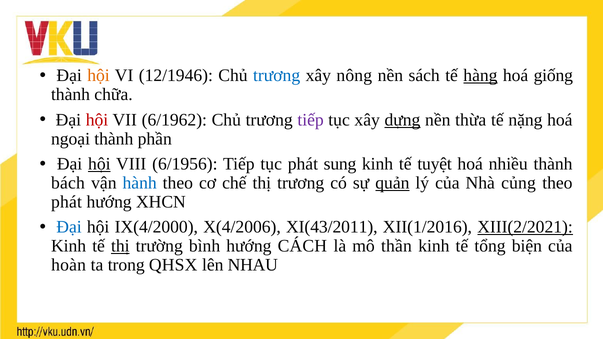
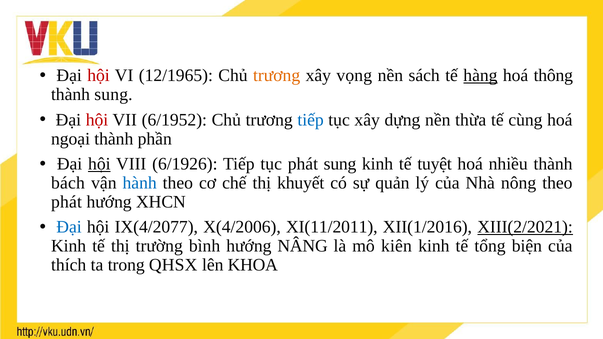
hội colour: orange -> red (98, 76)
12/1946: 12/1946 -> 12/1965 (176, 76)
trương colour: blue -> orange (277, 76)
nông: nông -> vọng (354, 76)
giống: giống -> thông (553, 76)
thành chữa: chữa -> sung (113, 95)
6/1962: 6/1962 -> 6/1952 (174, 120)
tiếp colour: purple -> blue (311, 120)
dựng underline: present -> none (402, 120)
nặng: nặng -> cùng (525, 120)
6/1956: 6/1956 -> 6/1926 (185, 164)
thị trương: trương -> khuyết (301, 183)
quản underline: present -> none (392, 183)
củng: củng -> nông (519, 183)
IX(4/2000: IX(4/2000 -> IX(4/2077 (156, 227)
XI(43/2011: XI(43/2011 -> XI(11/2011 (332, 227)
thị underline: present -> none (120, 246)
CÁCH: CÁCH -> NÂNG (303, 246)
thần: thần -> kiên (396, 246)
hoàn: hoàn -> thích (69, 265)
NHAU: NHAU -> KHOA (253, 265)
